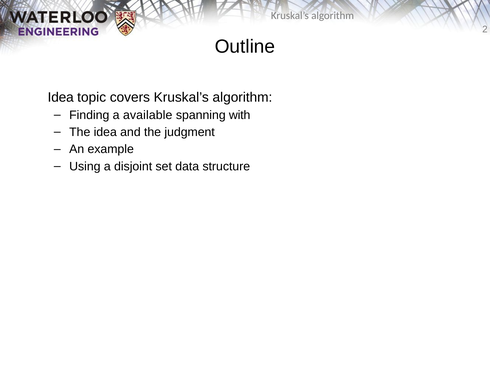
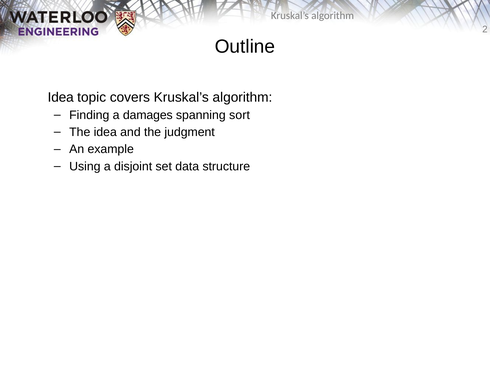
available: available -> damages (148, 115)
with: with -> sort (240, 115)
